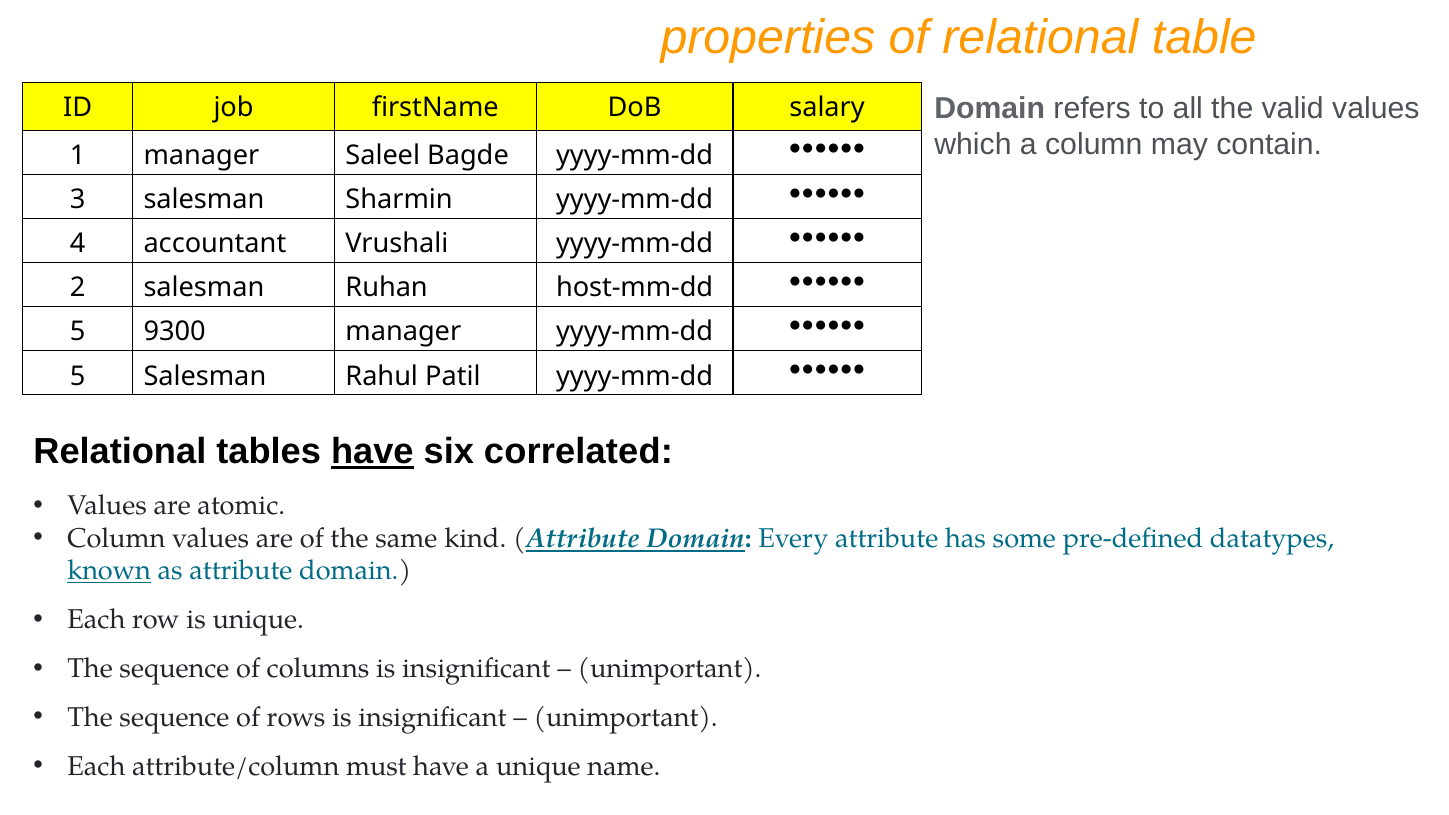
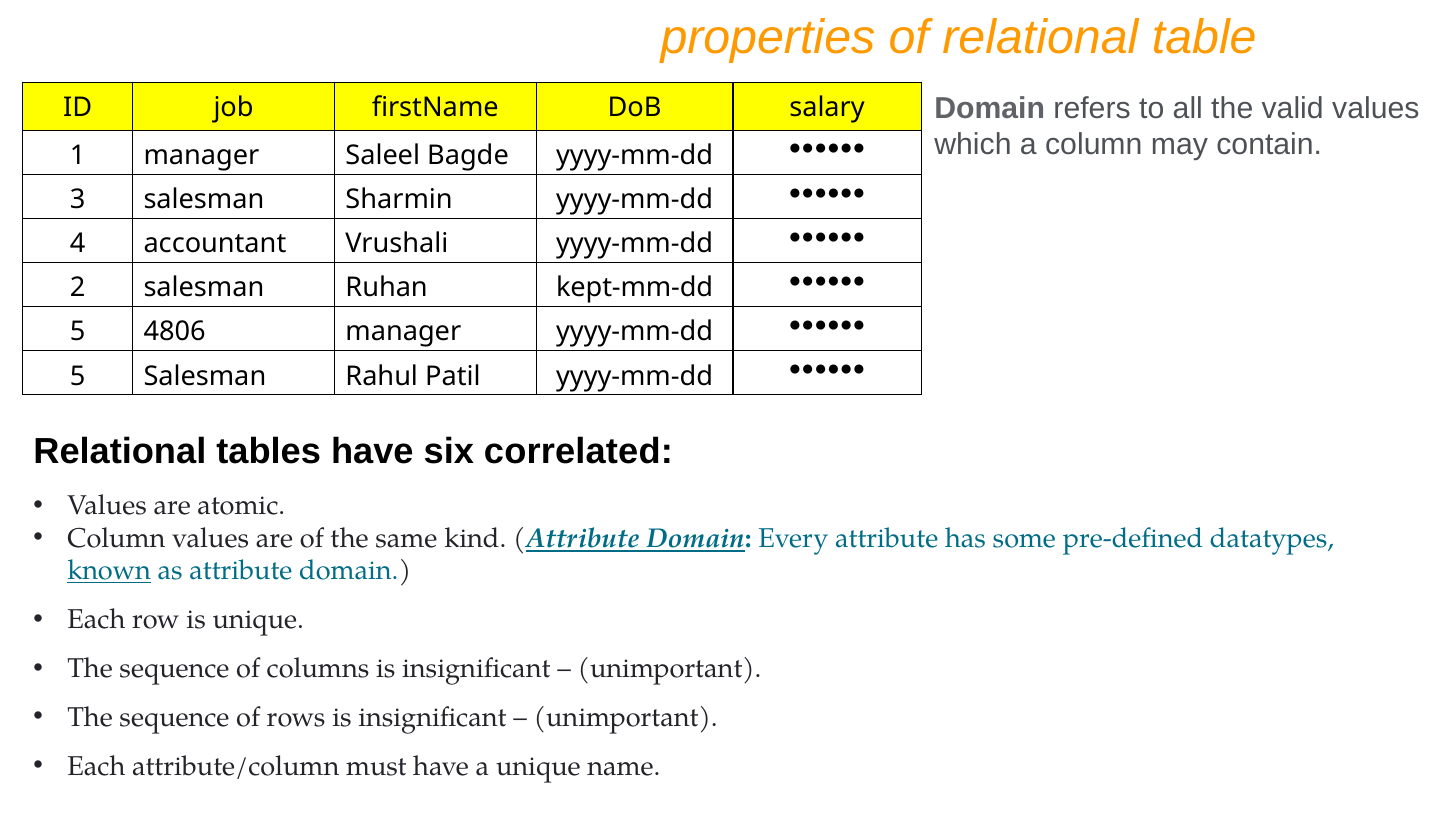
host-mm-dd: host-mm-dd -> kept-mm-dd (635, 288)
9300: 9300 -> 4806 (175, 332)
have underline: present -> none (372, 452)
